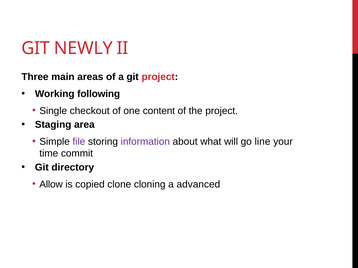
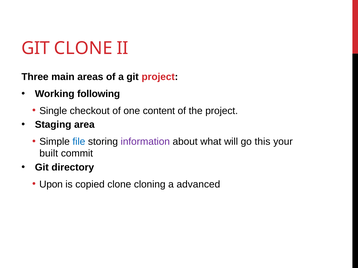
GIT NEWLY: NEWLY -> CLONE (83, 48)
file colour: purple -> blue (79, 142)
line: line -> this (263, 142)
time: time -> built (49, 154)
Allow: Allow -> Upon (51, 185)
